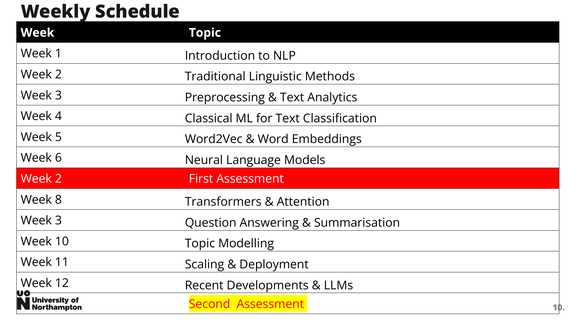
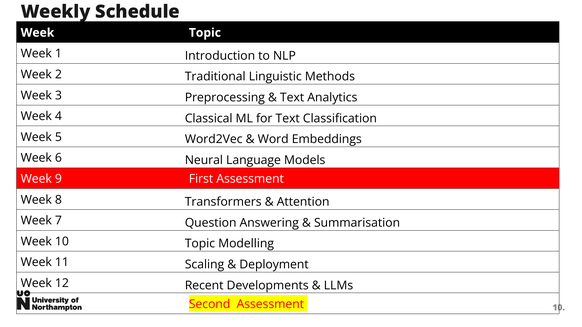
2: 2 -> 9 (58, 179)
3: 3 -> 7 (58, 221)
